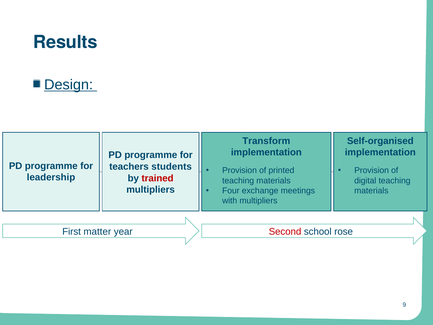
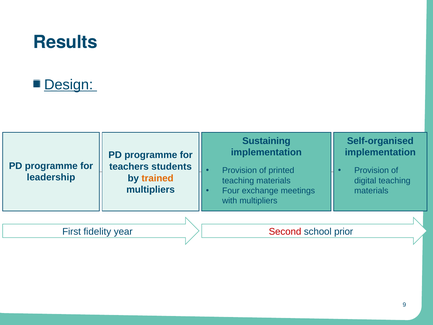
Transform: Transform -> Sustaining (266, 141)
trained colour: red -> orange (158, 178)
matter: matter -> fidelity (97, 231)
rose: rose -> prior (344, 231)
